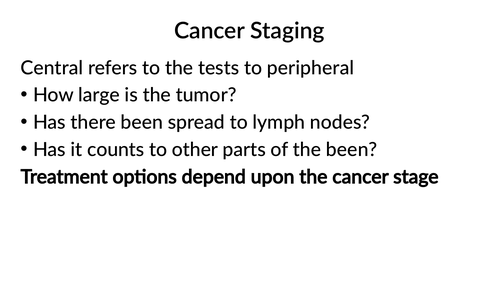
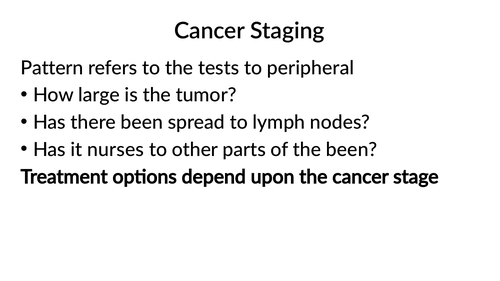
Central: Central -> Pattern (52, 68)
counts: counts -> nurses (116, 150)
